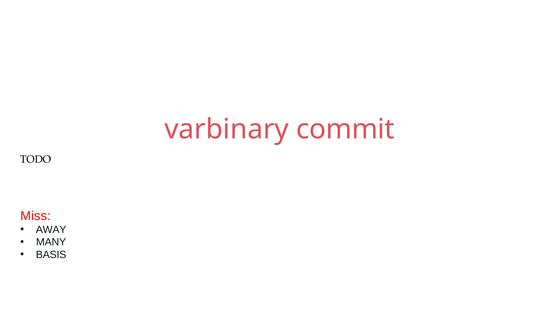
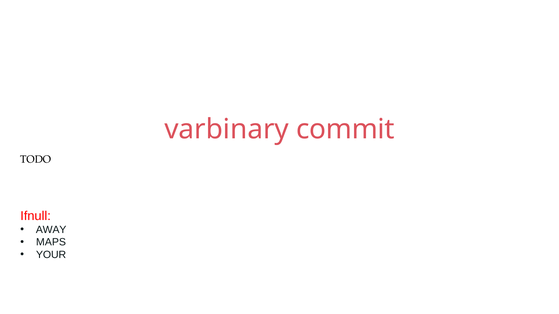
Miss: Miss -> Ifnull (36, 216)
MANY: MANY -> MAPS (51, 243)
BASIS: BASIS -> YOUR (51, 255)
